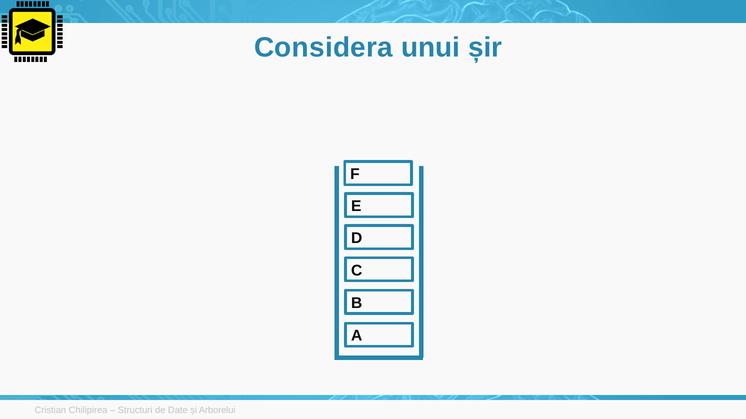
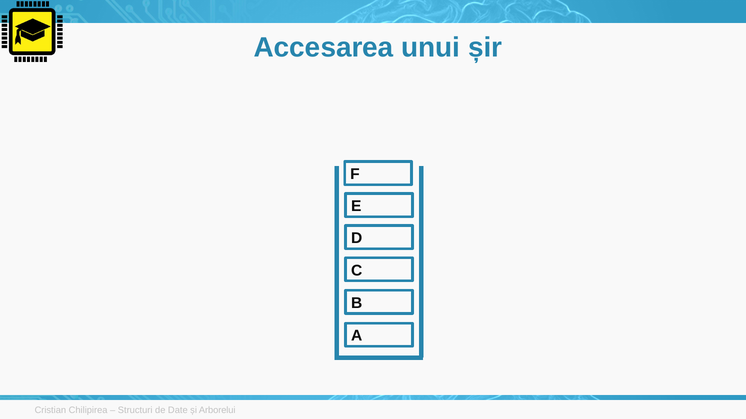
Considera: Considera -> Accesarea (324, 47)
